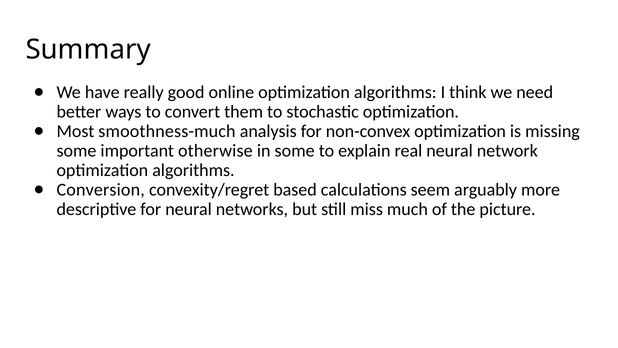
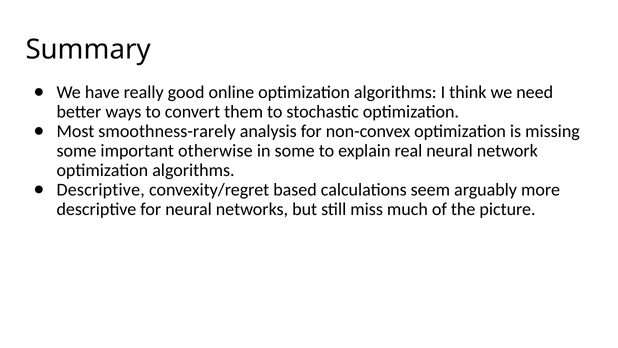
smoothness-much: smoothness-much -> smoothness-rarely (167, 131)
Conversion: Conversion -> Descriptive (101, 190)
